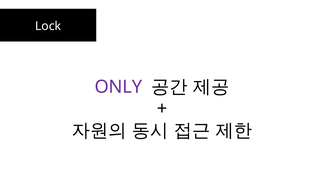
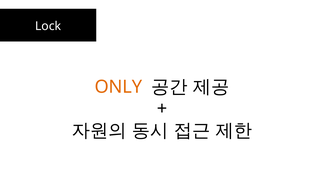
ONLY colour: purple -> orange (118, 87)
